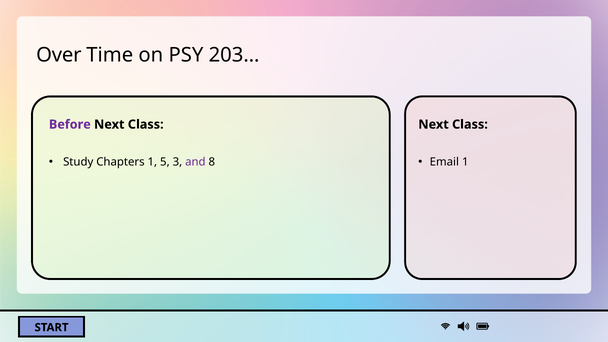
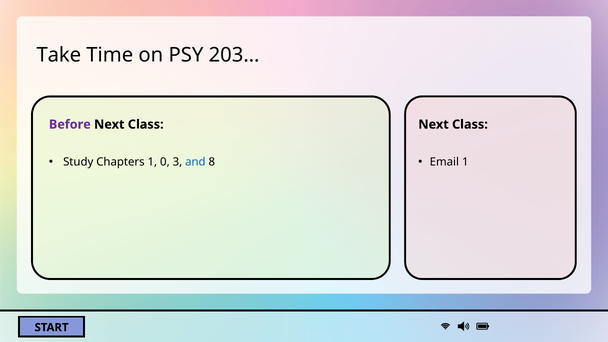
Over: Over -> Take (59, 55)
5: 5 -> 0 (165, 162)
and colour: purple -> blue (195, 162)
